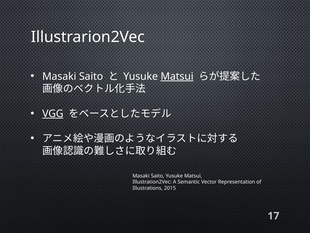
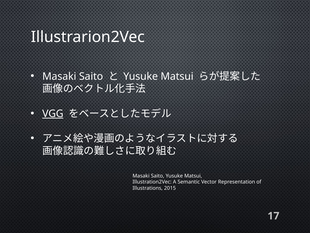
Matsui underline: present -> none (177, 76)
